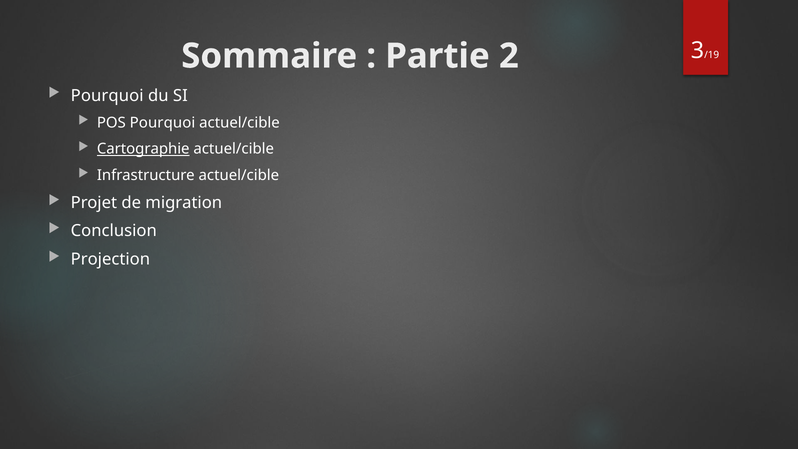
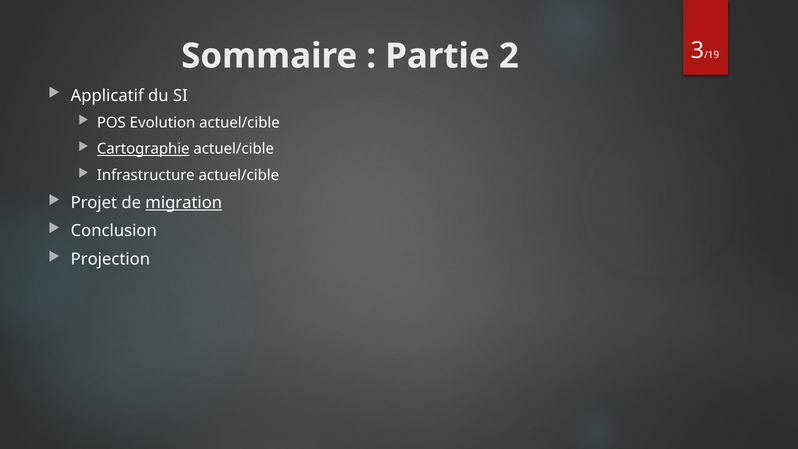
Pourquoi: Pourquoi -> Applicatif (107, 96)
POS Pourquoi: Pourquoi -> Evolution (163, 123)
migration underline: none -> present (184, 203)
